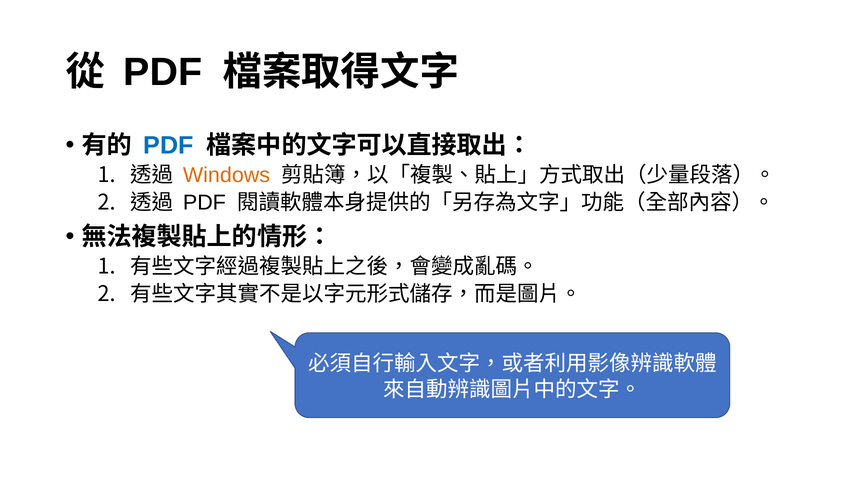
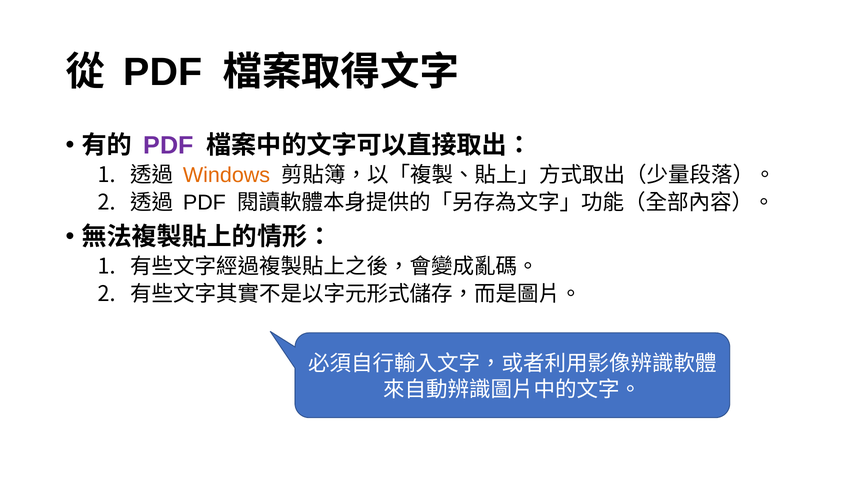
PDF colour: blue -> purple (168, 145)
